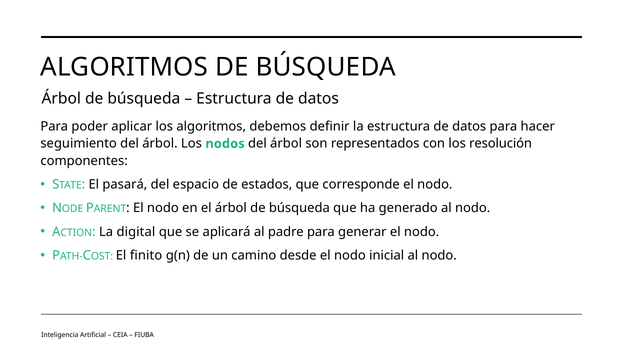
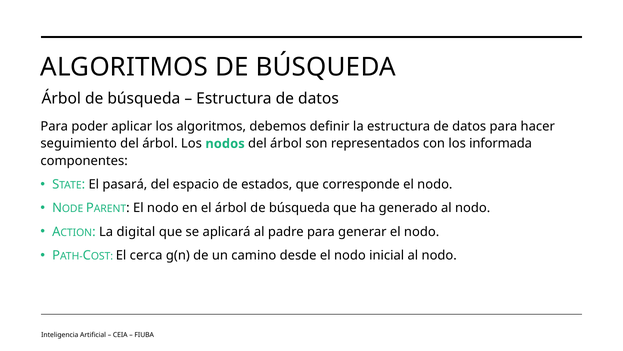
resolución: resolución -> informada (501, 143)
finito: finito -> cerca (146, 255)
